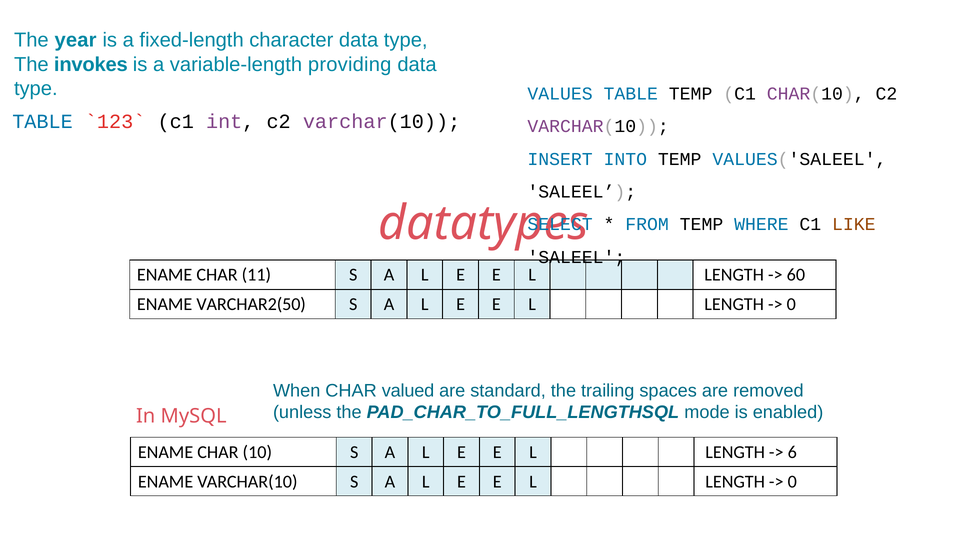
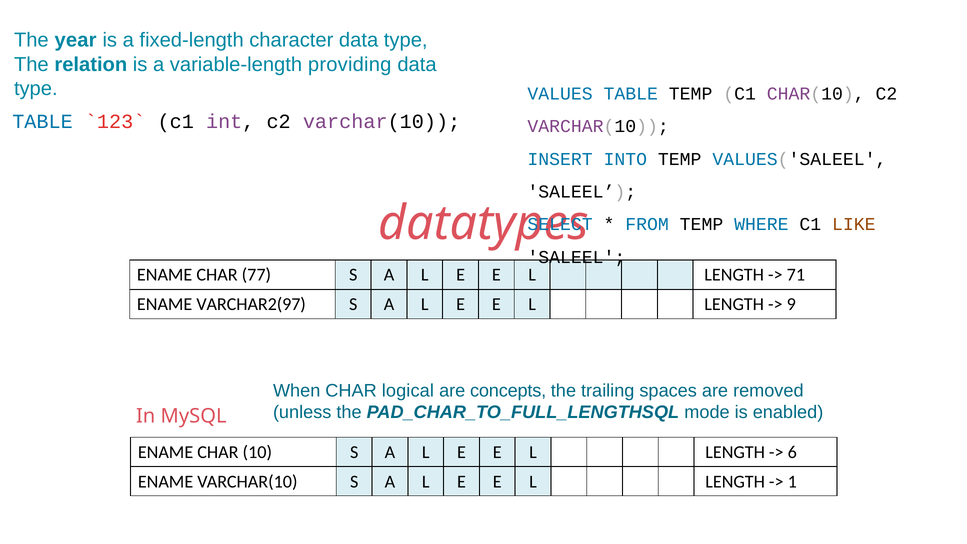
invokes: invokes -> relation (91, 64)
11: 11 -> 77 (256, 275)
60: 60 -> 71 (796, 275)
VARCHAR2(50: VARCHAR2(50 -> VARCHAR2(97 (251, 304)
0: 0 -> 9 (791, 304)
valued: valued -> logical (408, 391)
standard: standard -> concepts (508, 391)
0: 0 -> 1 (792, 482)
